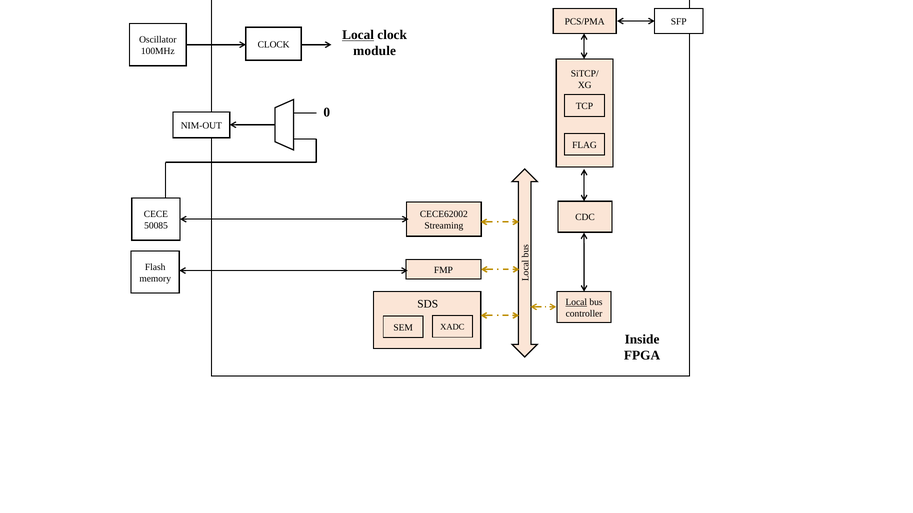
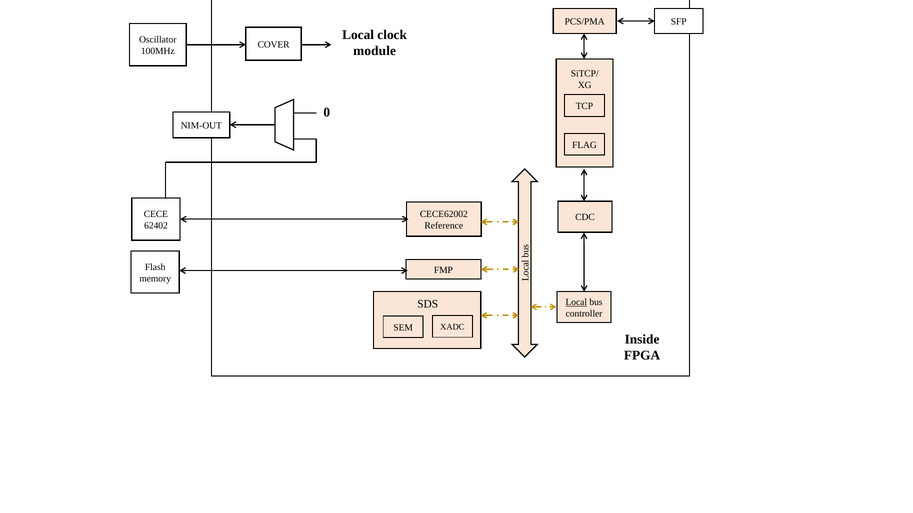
Local underline: present -> none (358, 35)
CLOCK: CLOCK -> COVER (274, 45)
50085: 50085 -> 62402 (156, 226)
Streaming: Streaming -> Reference (444, 226)
